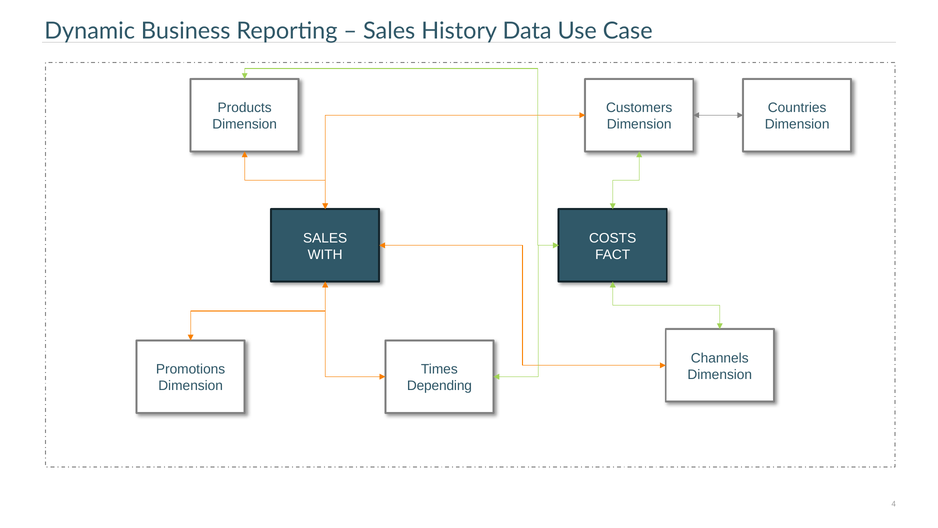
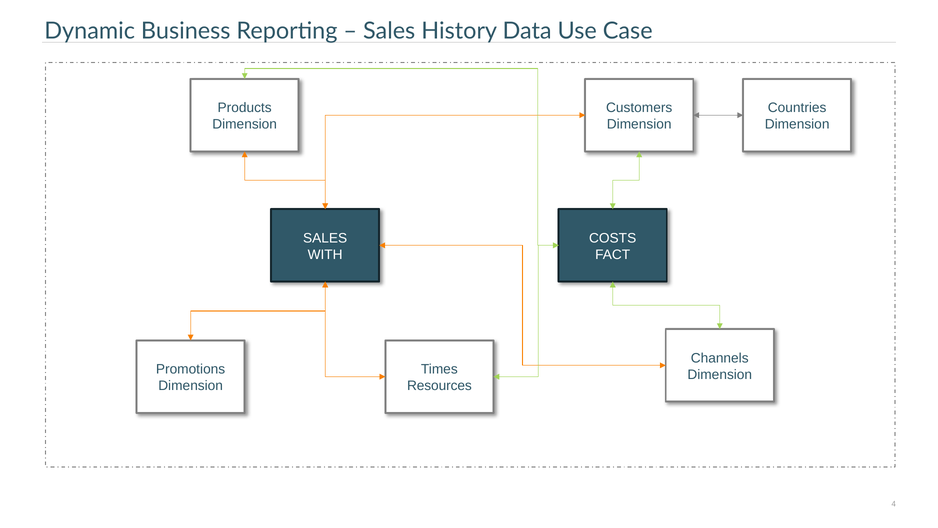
Depending: Depending -> Resources (439, 386)
